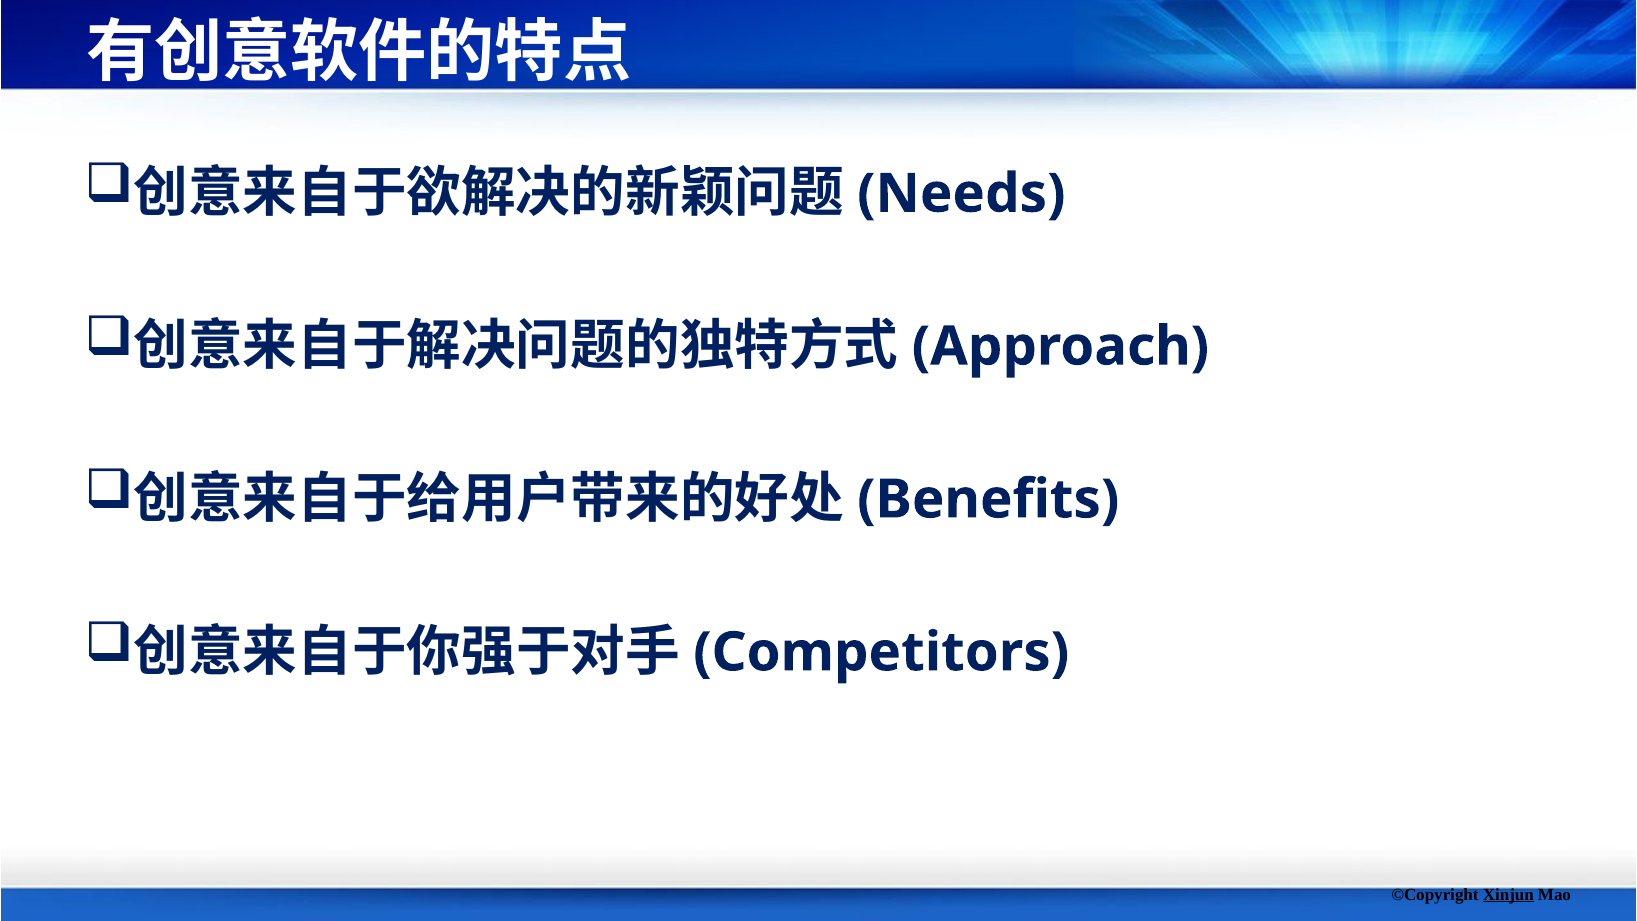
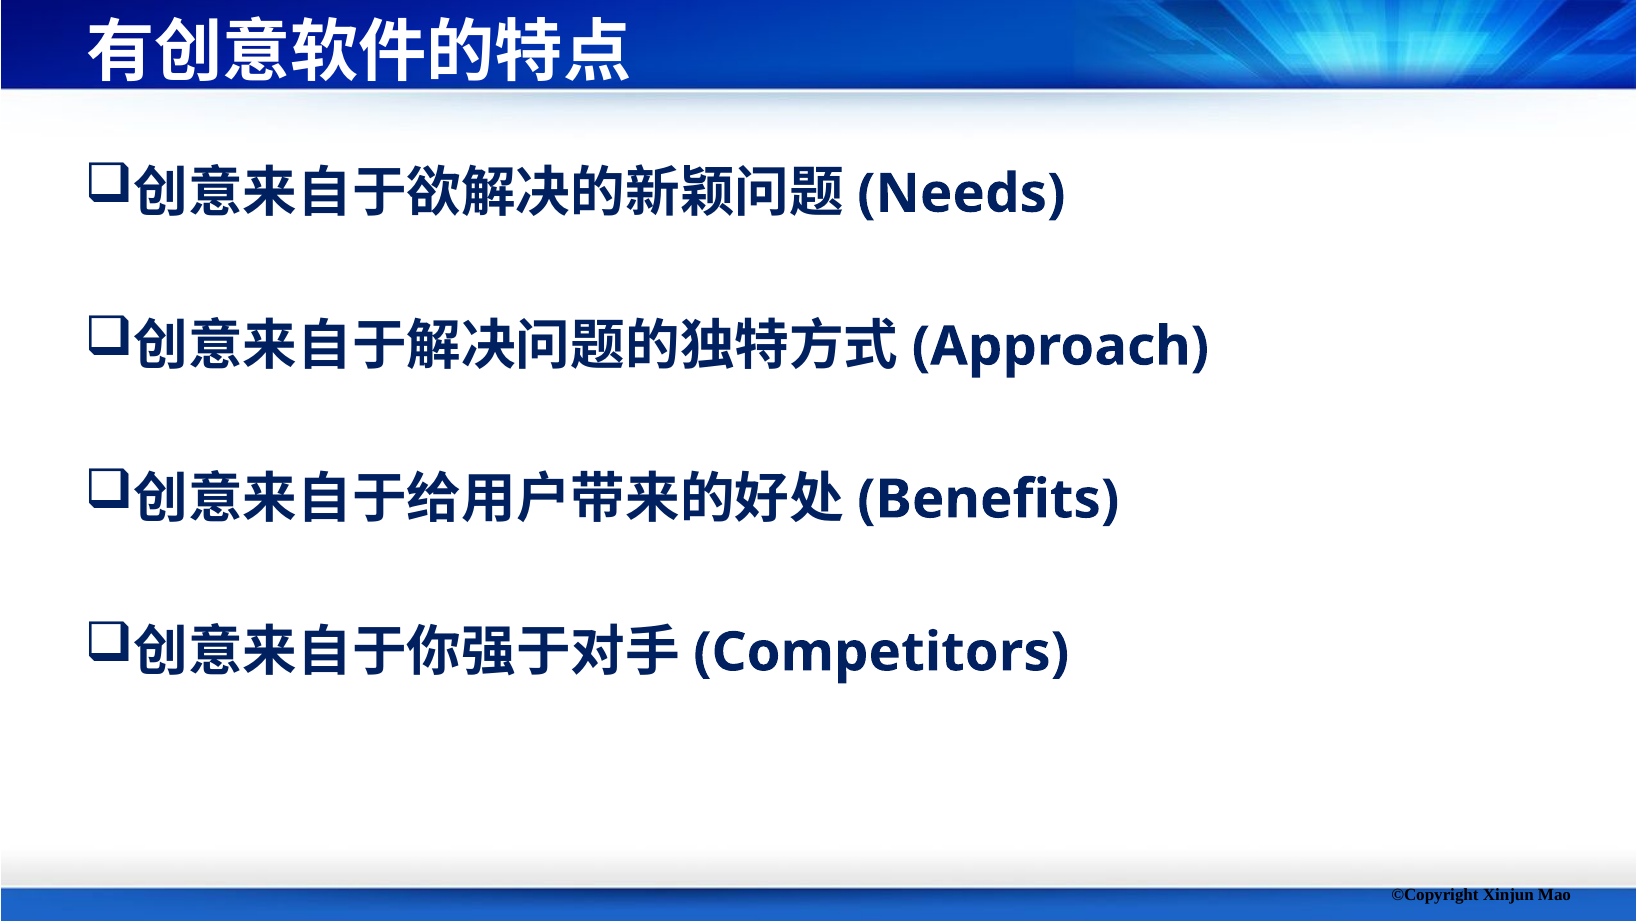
Xinjun underline: present -> none (1508, 894)
